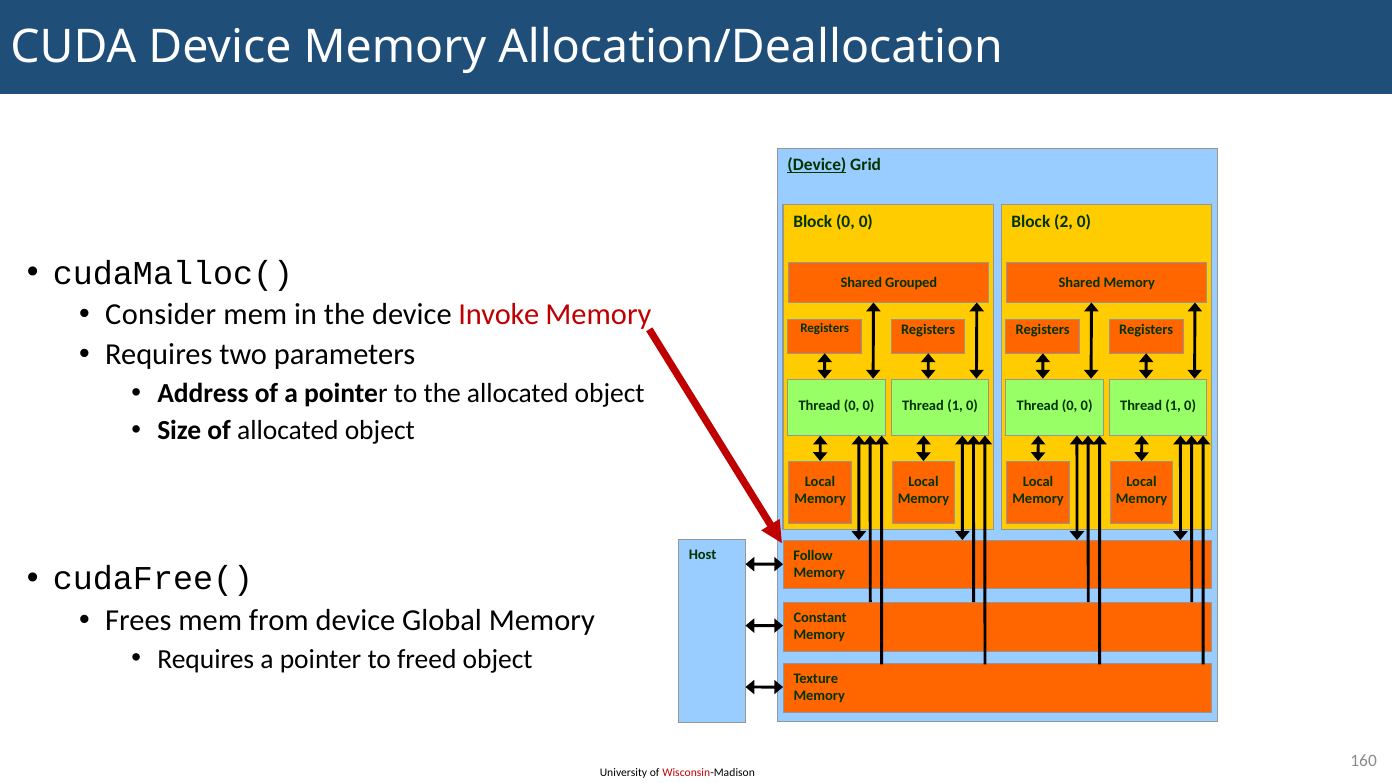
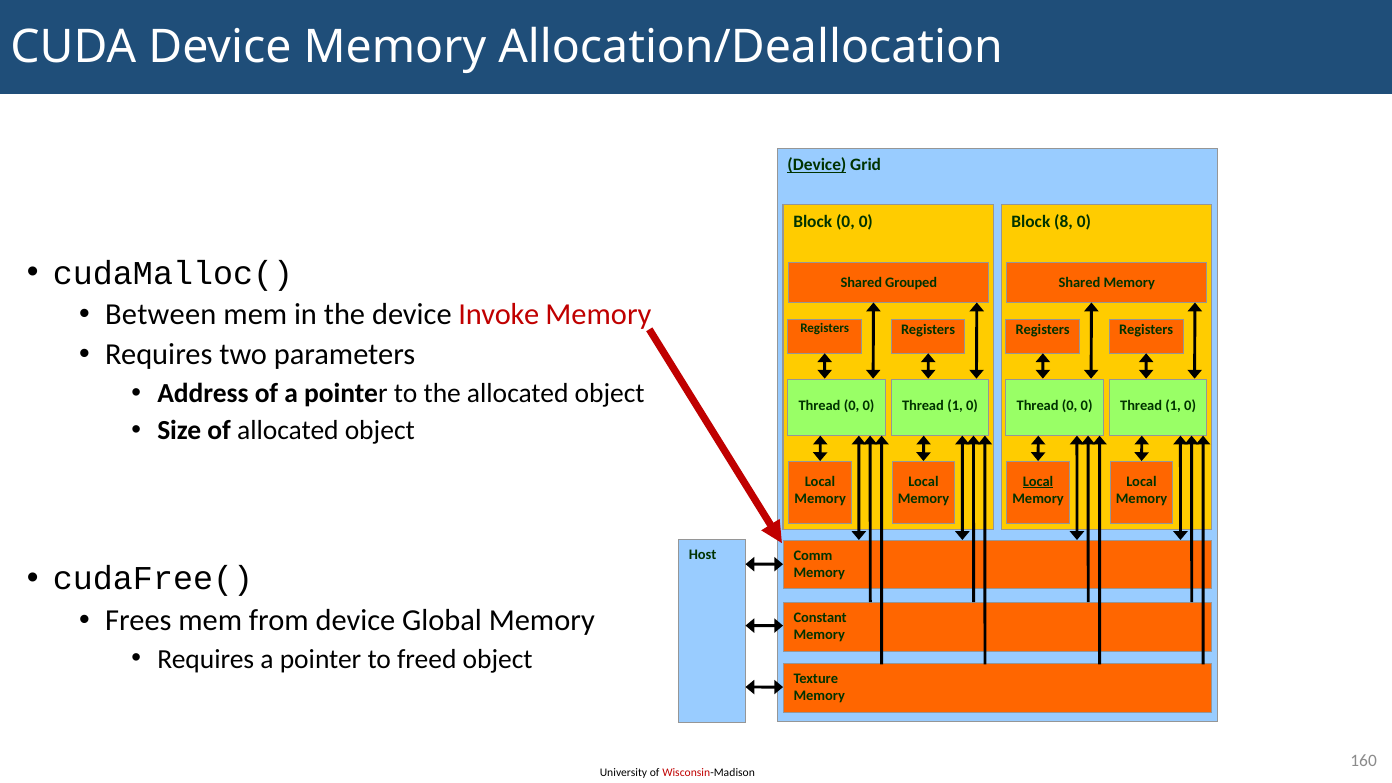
2: 2 -> 8 (1064, 221)
Consider: Consider -> Between (161, 315)
Local underline: none -> present (1038, 482)
Follow: Follow -> Comm (813, 555)
